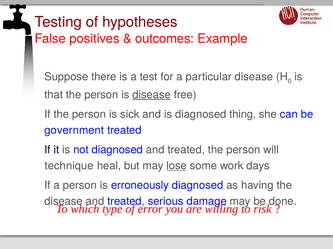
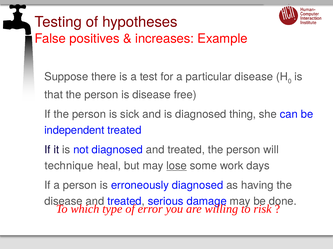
outcomes: outcomes -> increases (165, 39)
disease underline: present -> none (152, 95)
government: government -> independent (74, 131)
